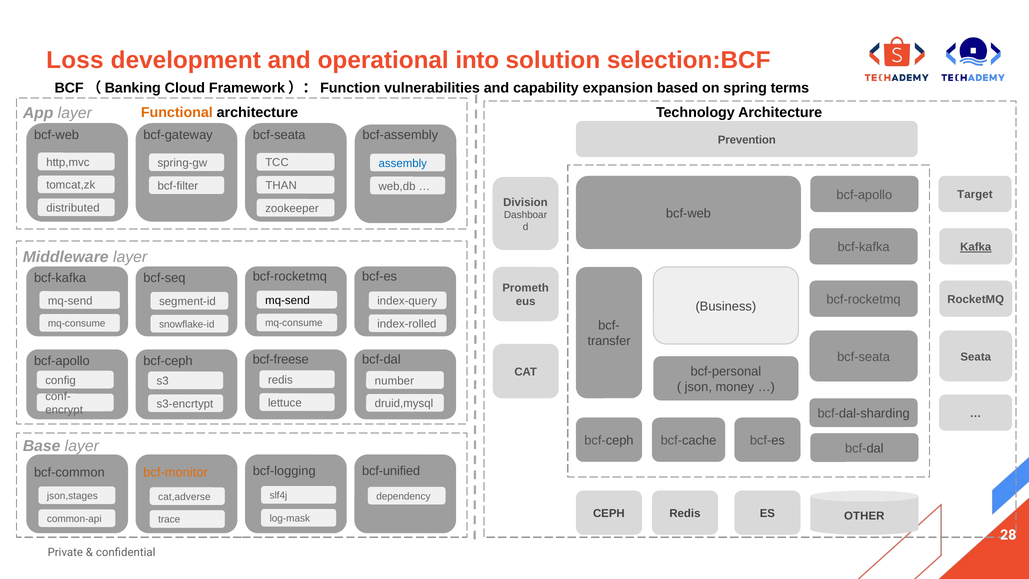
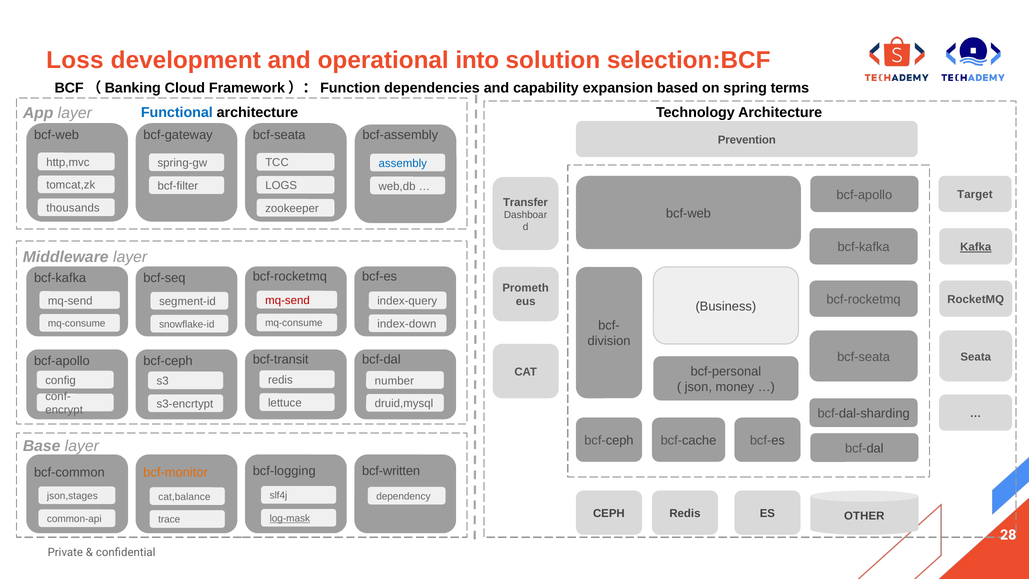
vulnerabilities: vulnerabilities -> dependencies (432, 88)
Functional colour: orange -> blue (177, 112)
THAN: THAN -> LOGS (281, 186)
Division: Division -> Transfer (525, 202)
distributed: distributed -> thousands (73, 208)
mq-send colour: black -> red (287, 300)
index-rolled: index-rolled -> index-down (407, 324)
transfer: transfer -> division (609, 341)
bcf-freese: bcf-freese -> bcf-transit (281, 359)
bcf-unified: bcf-unified -> bcf-written (391, 471)
cat,adverse: cat,adverse -> cat,balance (184, 497)
log-mask underline: none -> present (290, 518)
